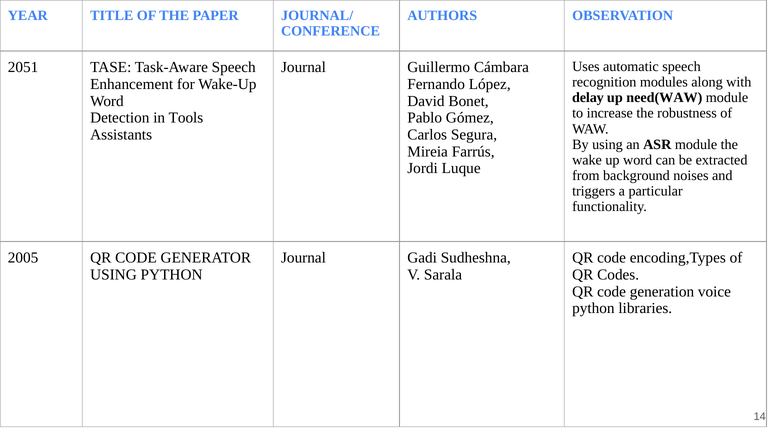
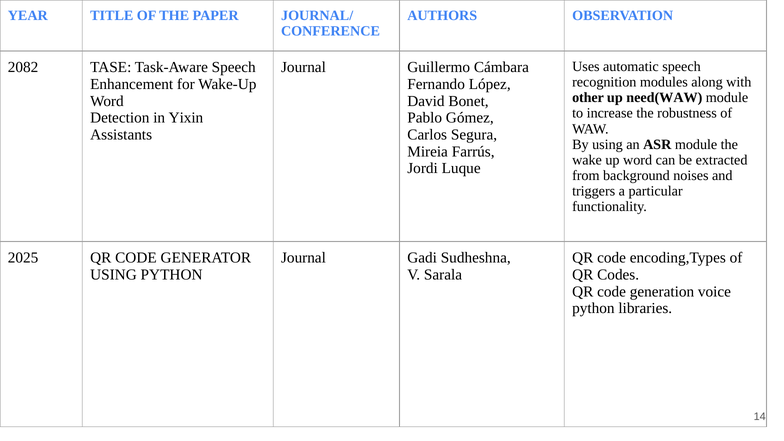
2051: 2051 -> 2082 (23, 67)
delay: delay -> other (588, 98)
Tools: Tools -> Yixin (186, 118)
2005: 2005 -> 2025 (23, 258)
